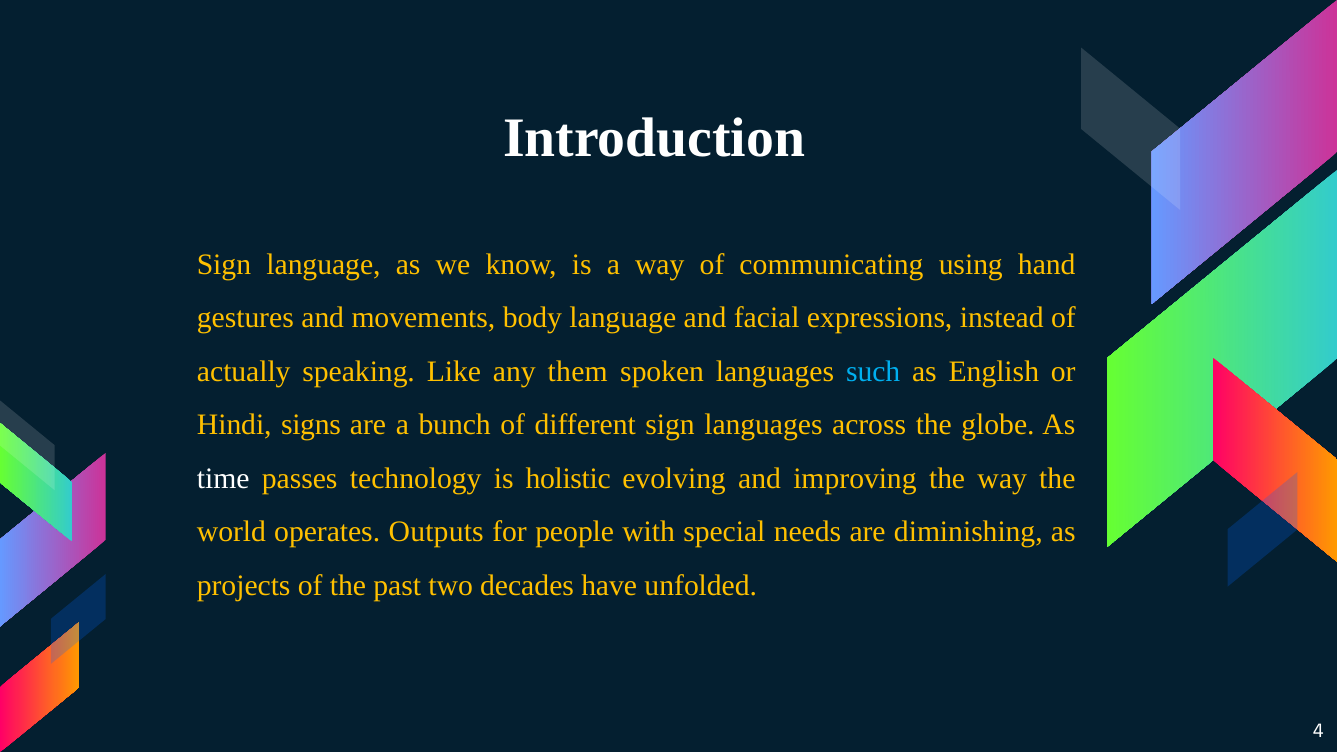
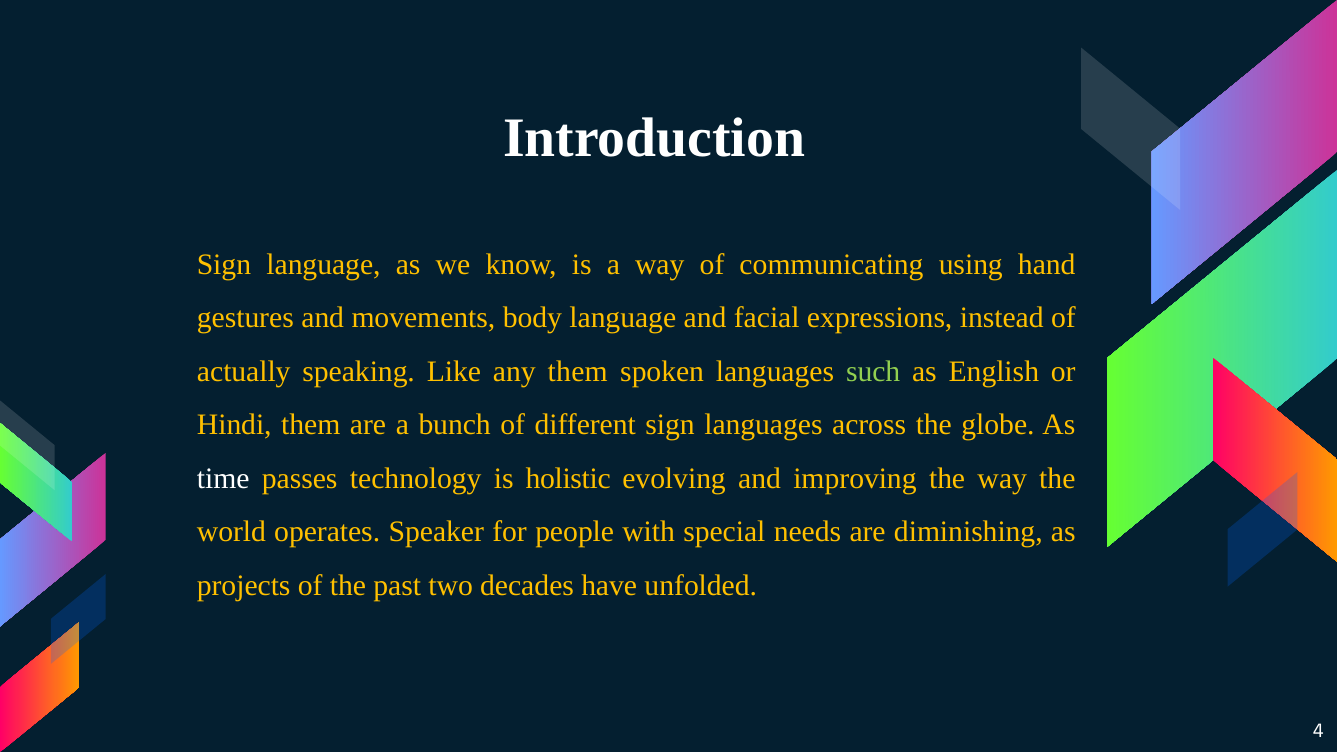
such colour: light blue -> light green (873, 372)
Hindi signs: signs -> them (311, 425)
Outputs: Outputs -> Speaker (436, 532)
